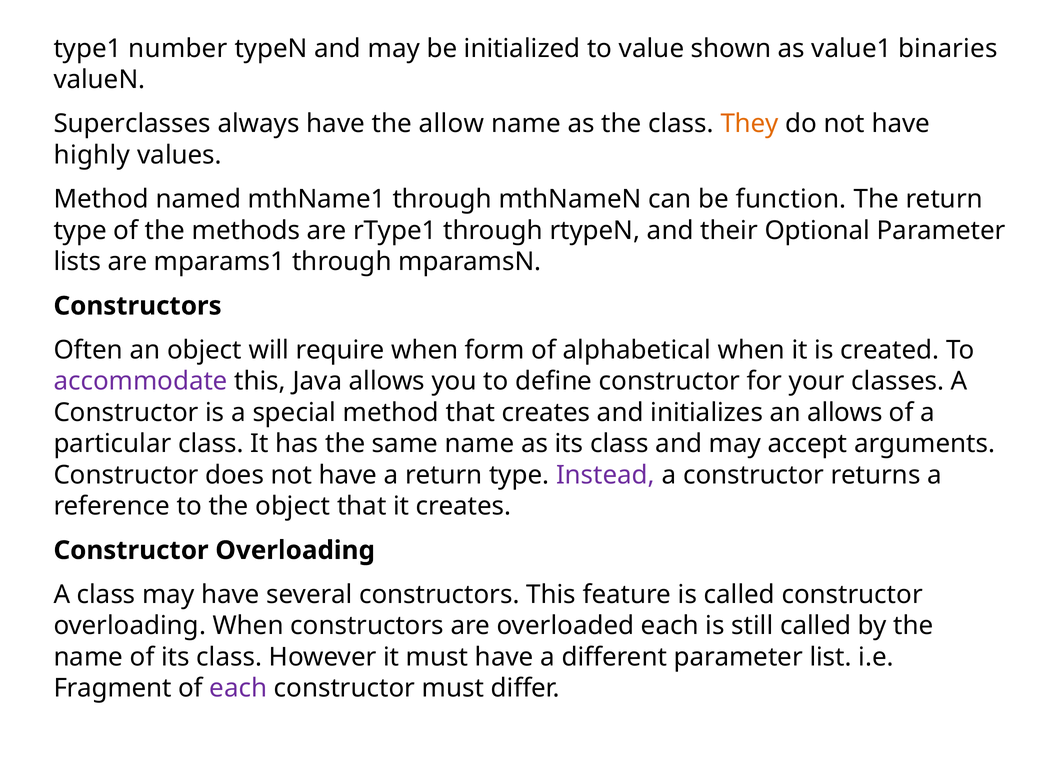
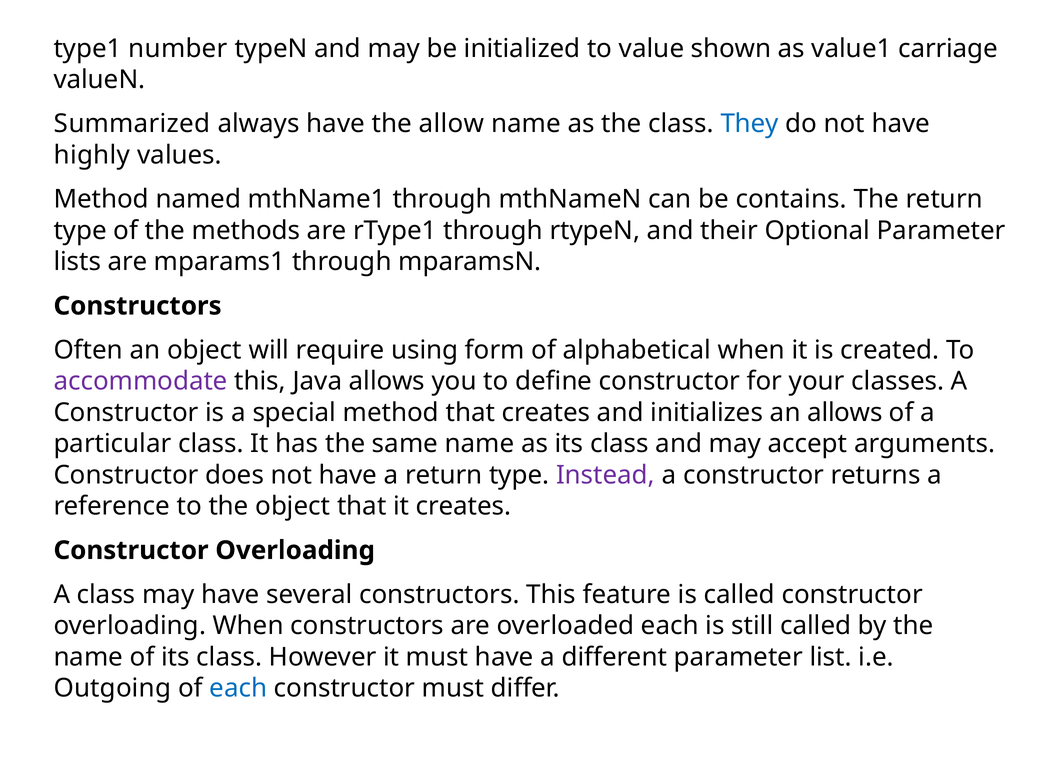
binaries: binaries -> carriage (948, 48)
Superclasses: Superclasses -> Summarized (132, 124)
They colour: orange -> blue (750, 124)
function: function -> contains (791, 199)
require when: when -> using (425, 350)
Fragment: Fragment -> Outgoing (112, 688)
each colour: purple -> blue (238, 688)
